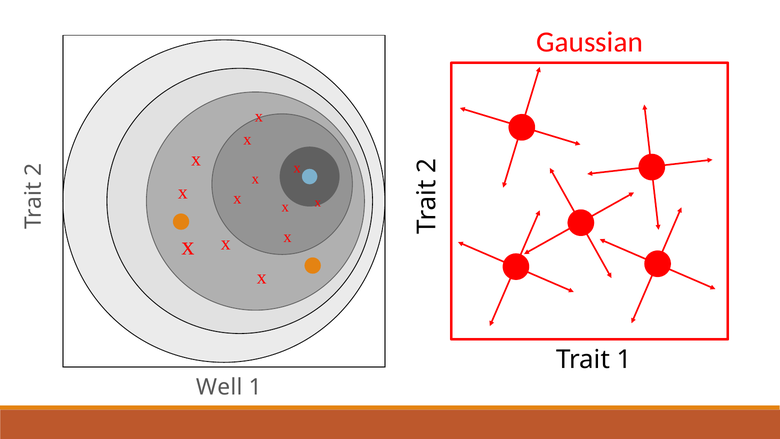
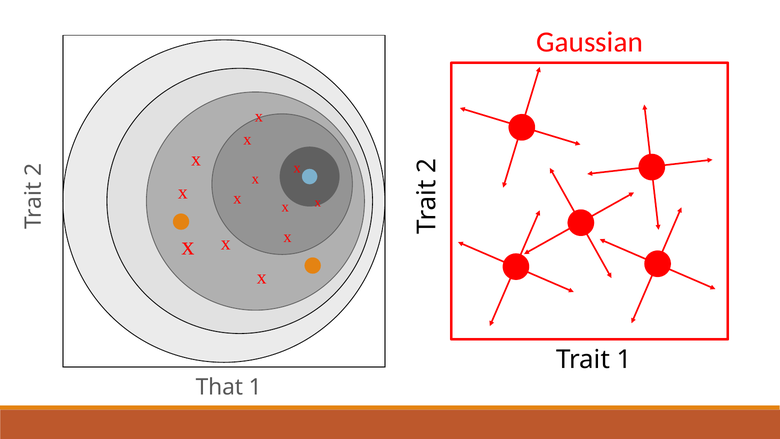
Well: Well -> That (219, 387)
